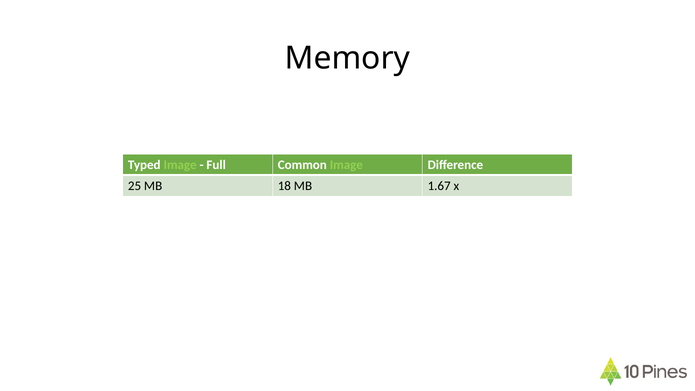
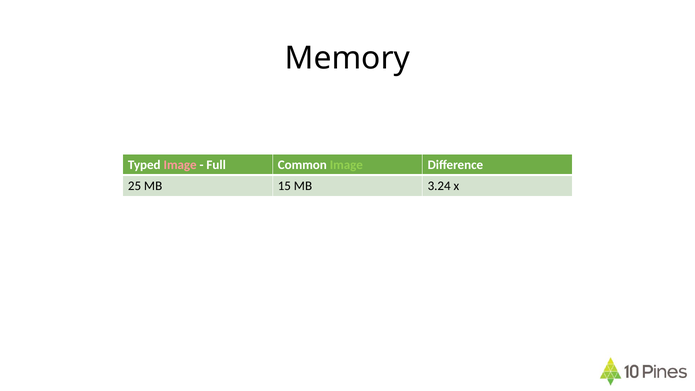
Image colour: light green -> pink (180, 165)
18: 18 -> 15 (284, 186)
1.67: 1.67 -> 3.24 (439, 186)
